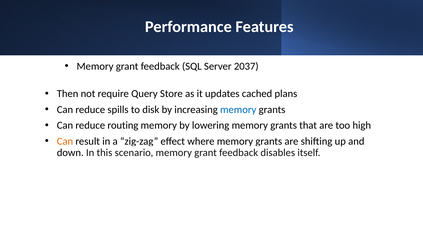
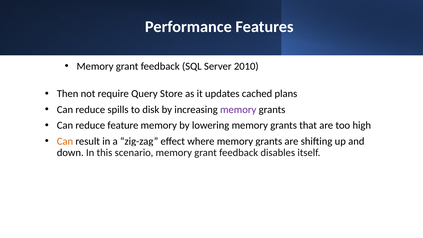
2037: 2037 -> 2010 (246, 66)
memory colour: blue -> purple (238, 110)
routing: routing -> feature (123, 125)
